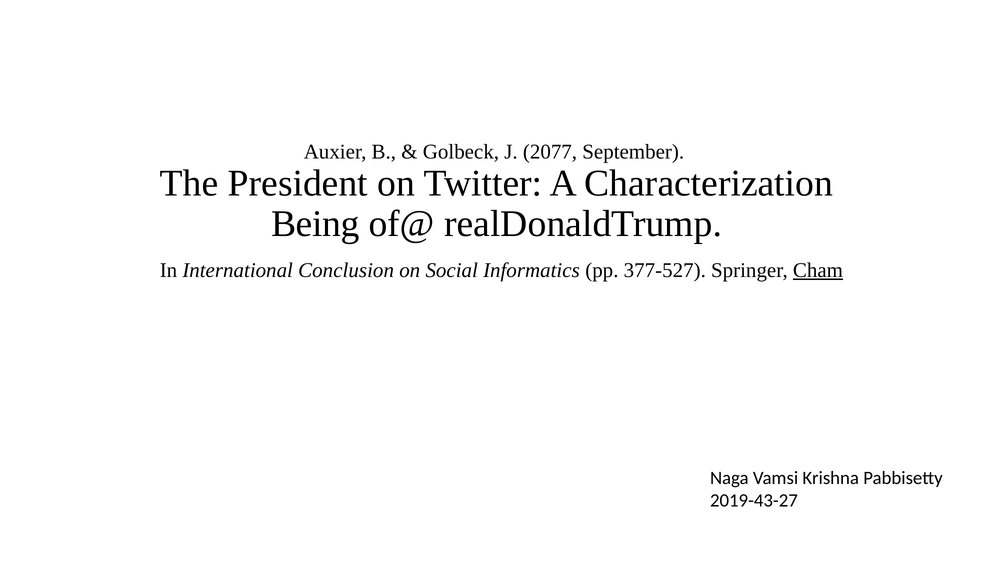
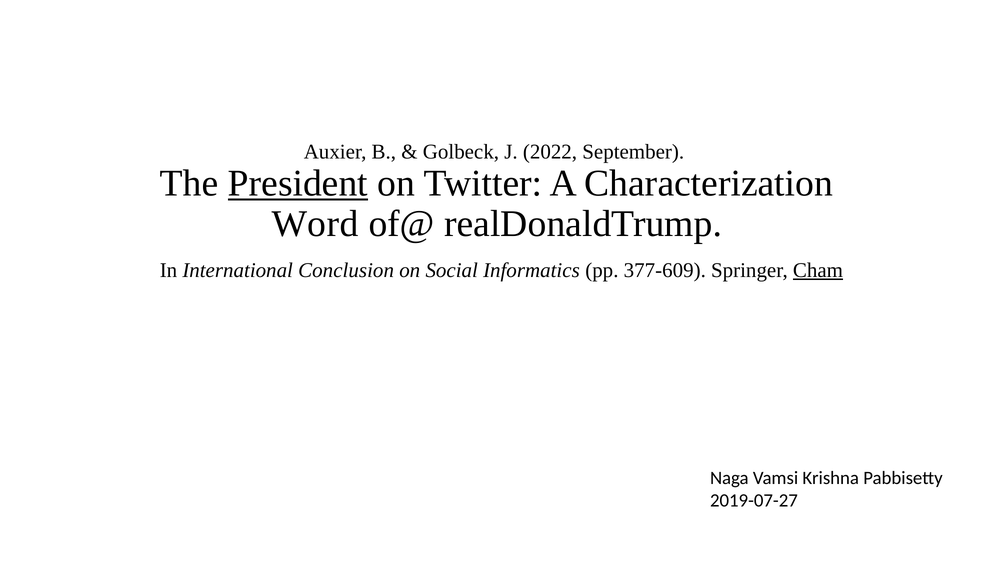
2077: 2077 -> 2022 (550, 152)
President underline: none -> present (298, 183)
Being: Being -> Word (315, 224)
377-527: 377-527 -> 377-609 (665, 270)
2019-43-27: 2019-43-27 -> 2019-07-27 (754, 501)
